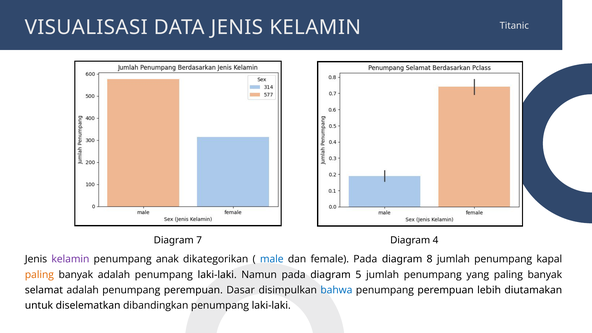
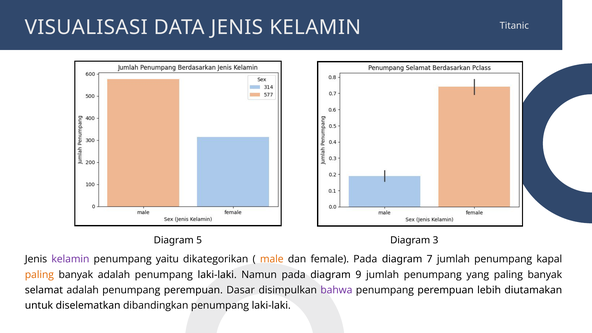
7: 7 -> 5 (199, 240)
4: 4 -> 3 (436, 240)
anak: anak -> yaitu (167, 259)
male colour: blue -> orange (272, 259)
8: 8 -> 7 (430, 259)
5: 5 -> 9 (358, 275)
bahwa colour: blue -> purple (336, 290)
